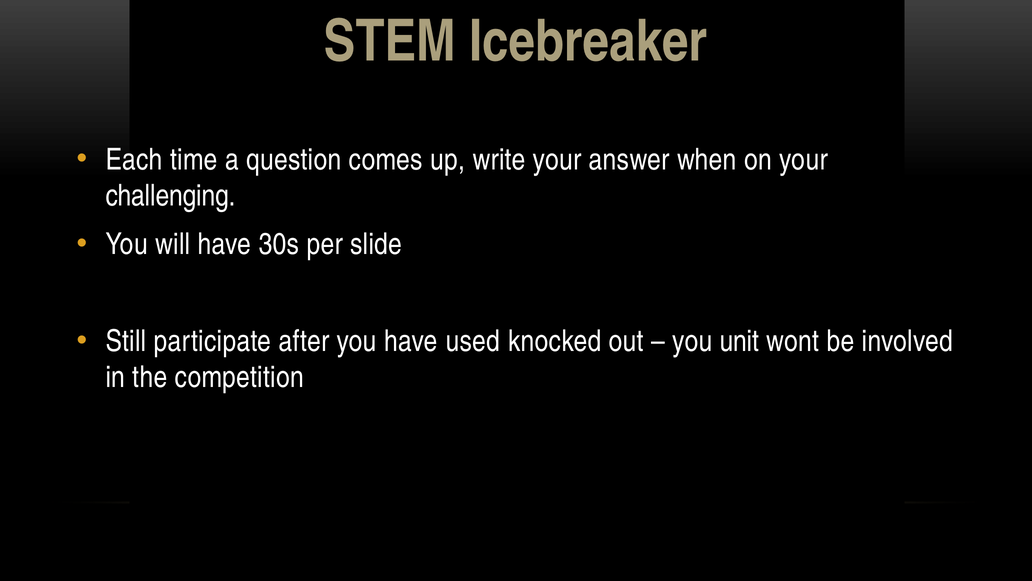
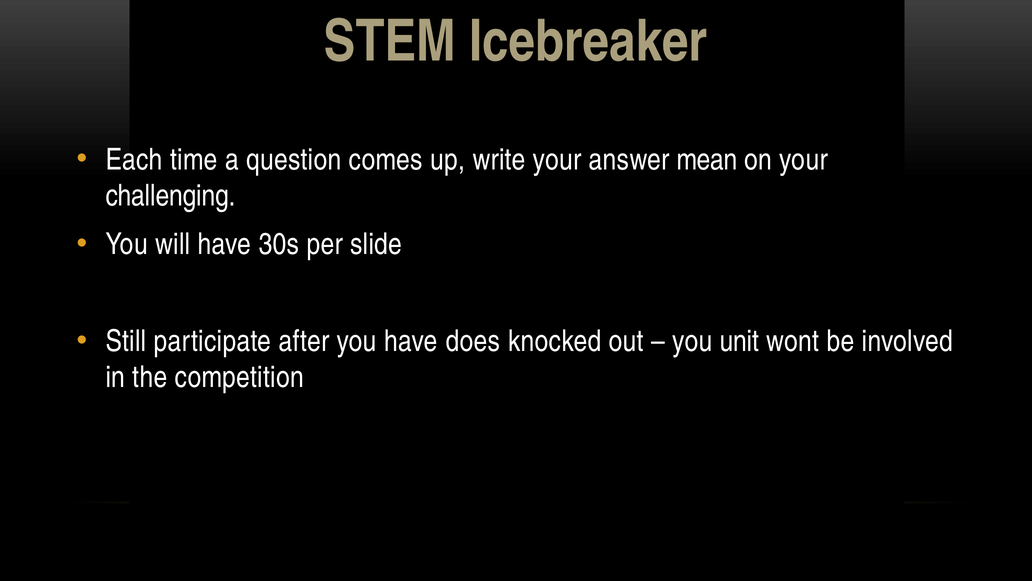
when: when -> mean (707, 159)
used: used -> does (473, 341)
